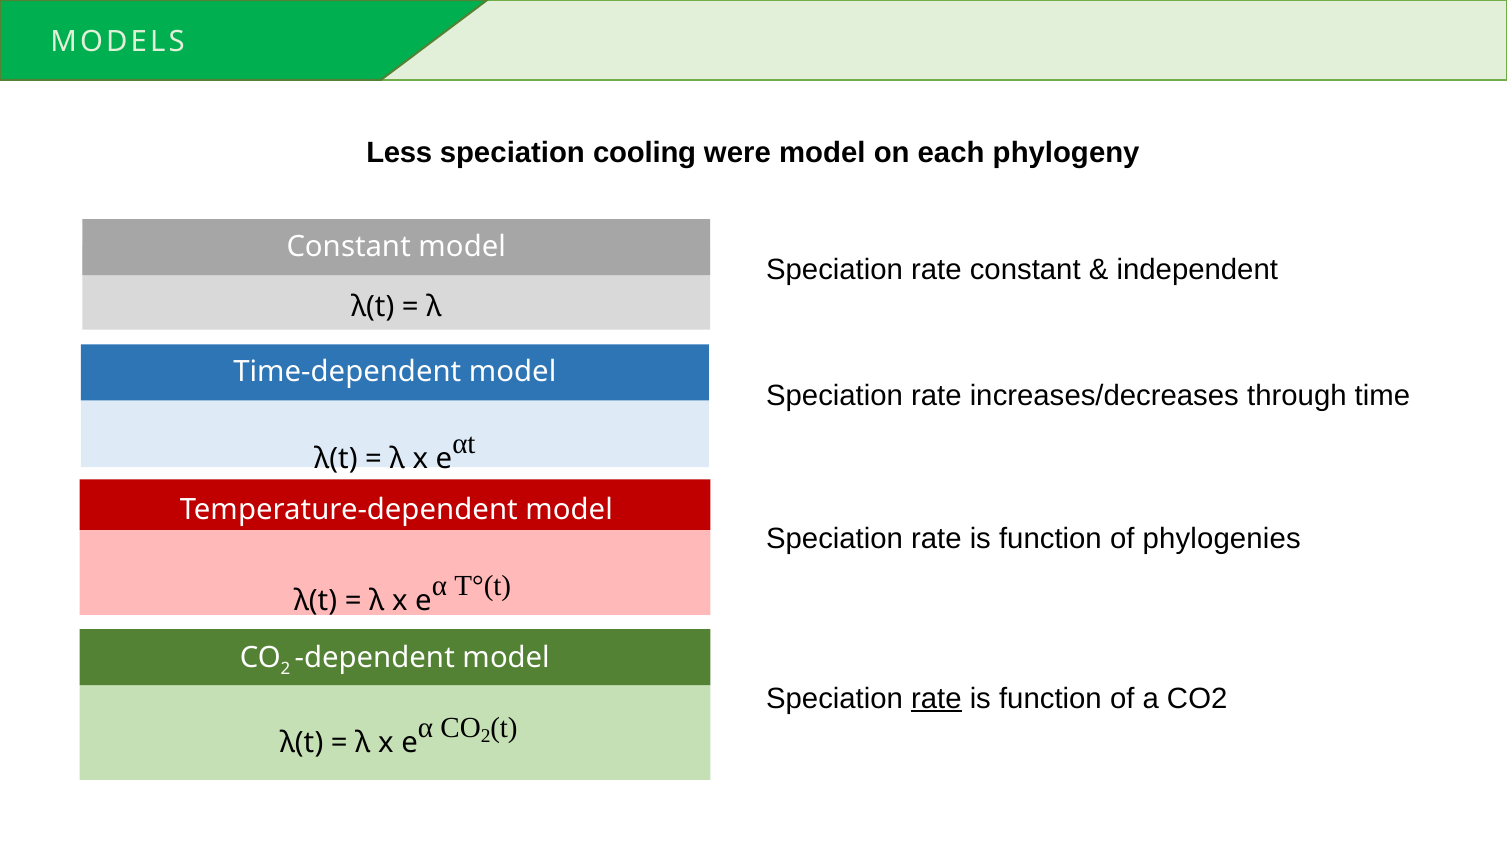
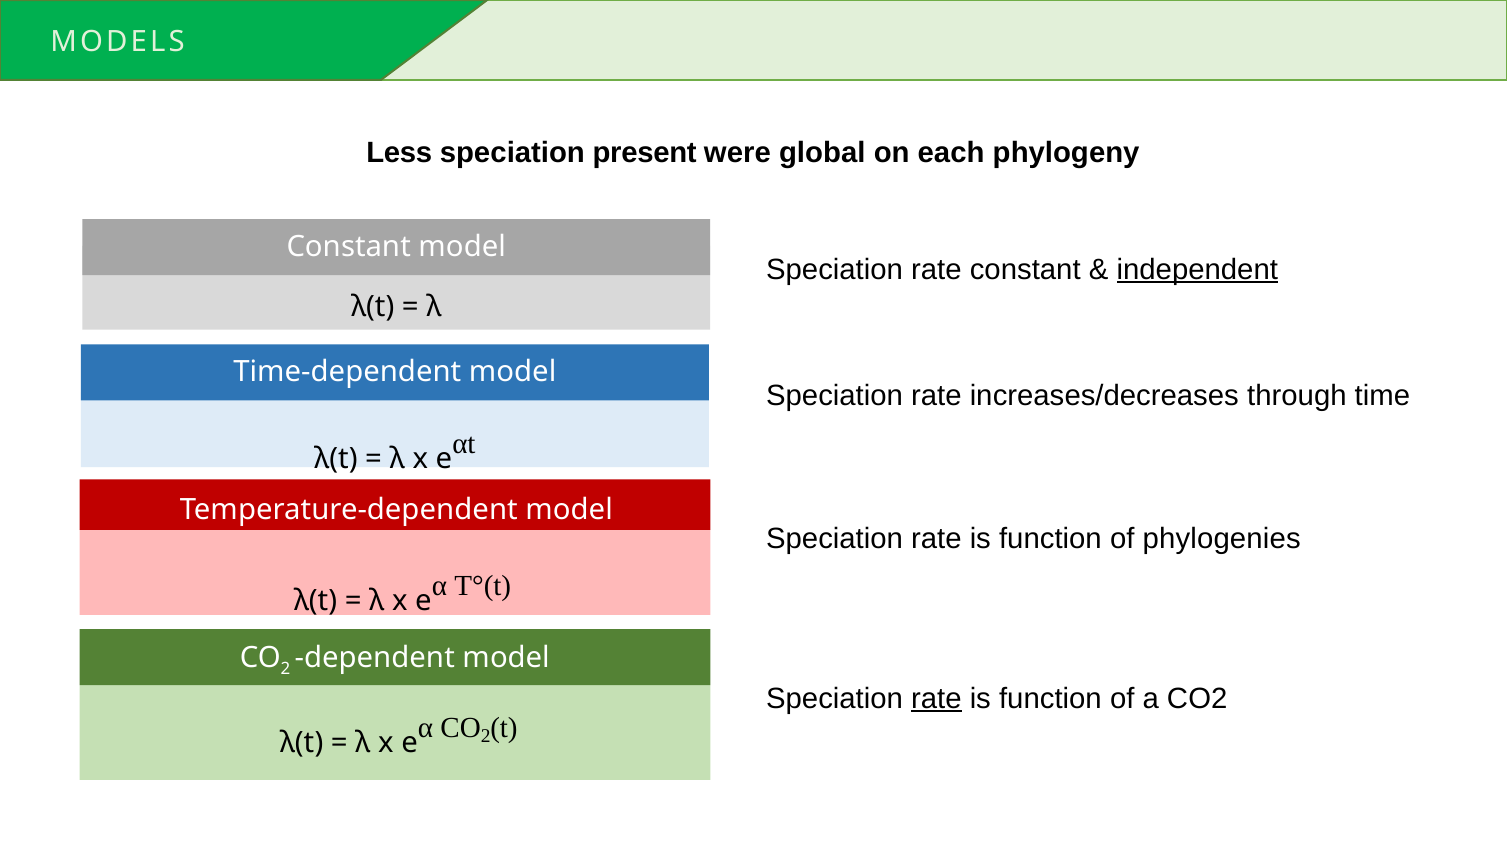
cooling: cooling -> present (645, 153)
were model: model -> global (822, 153)
independent underline: none -> present (1197, 269)
